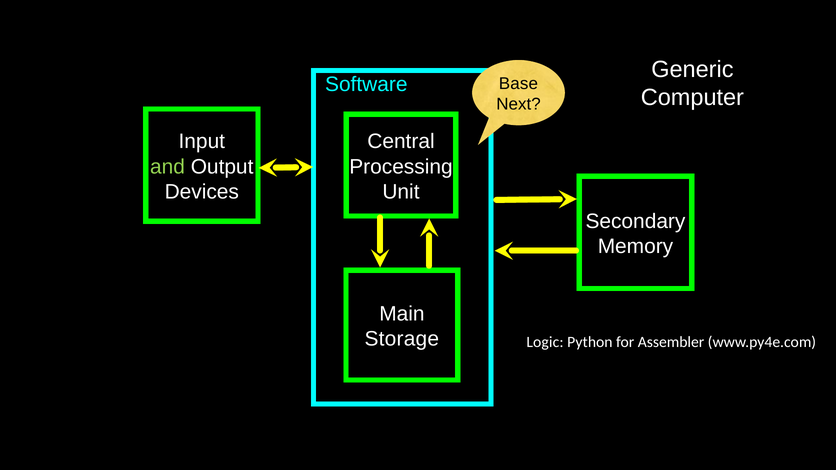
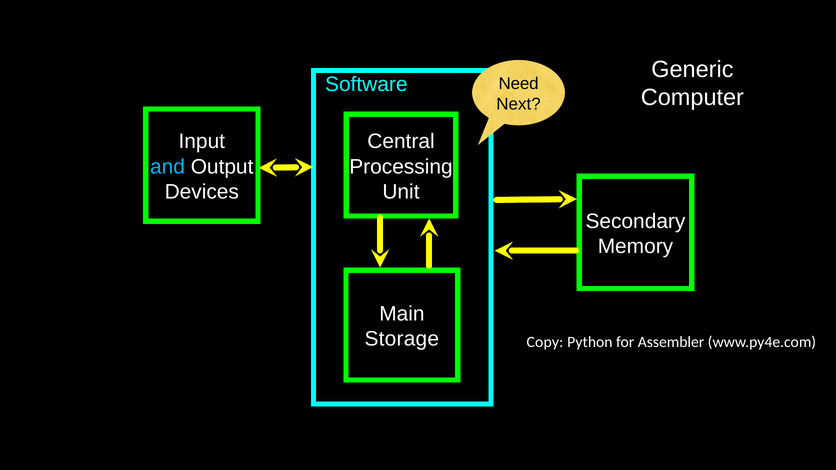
Base: Base -> Need (519, 84)
and colour: light green -> light blue (168, 167)
Logic: Logic -> Copy (545, 342)
